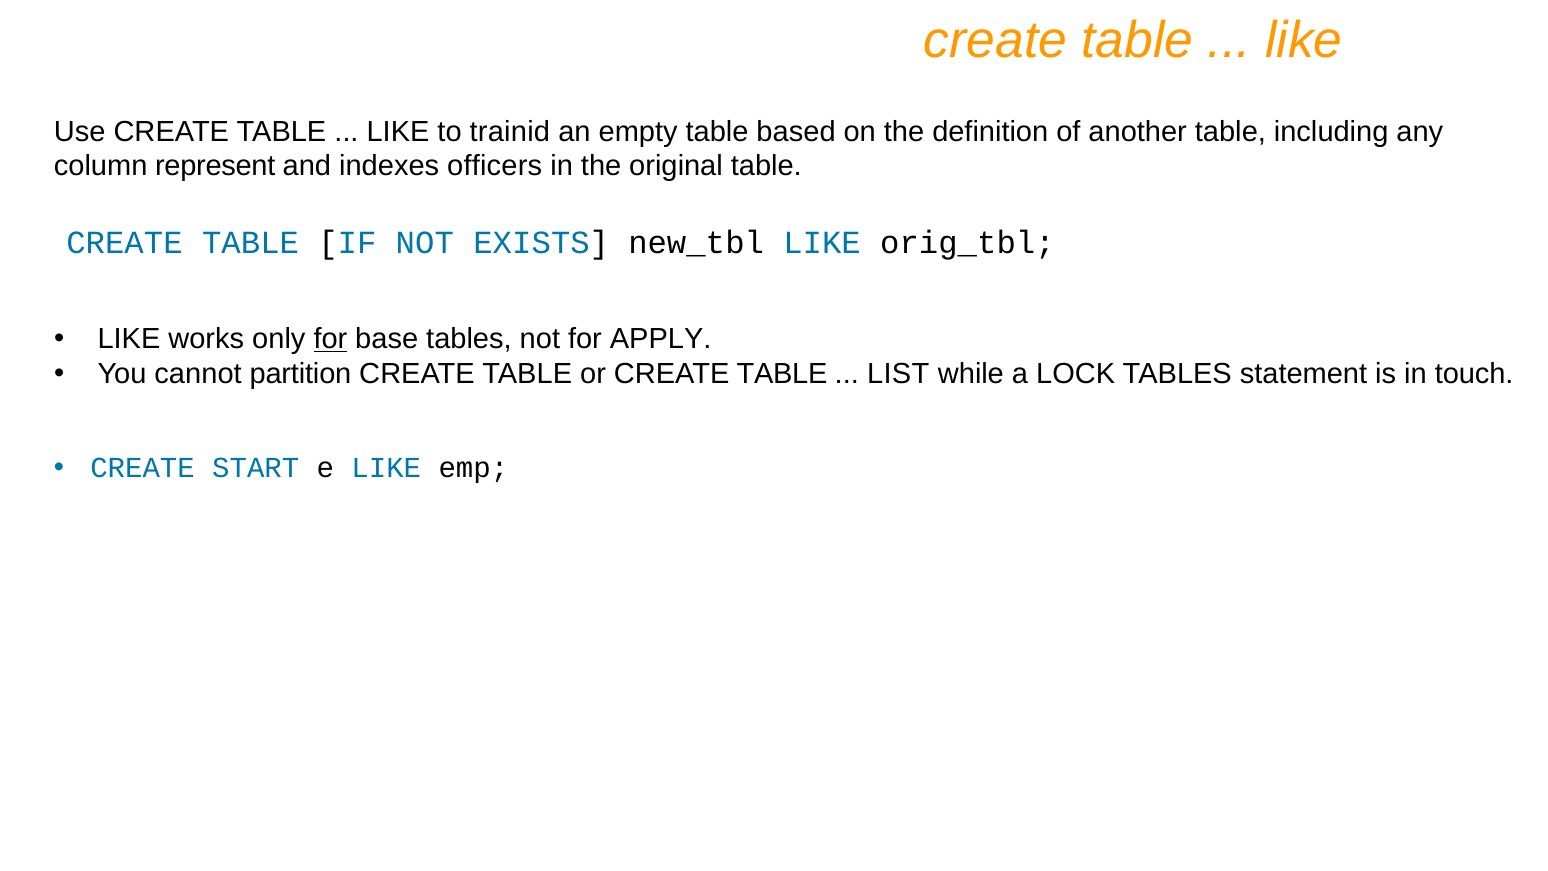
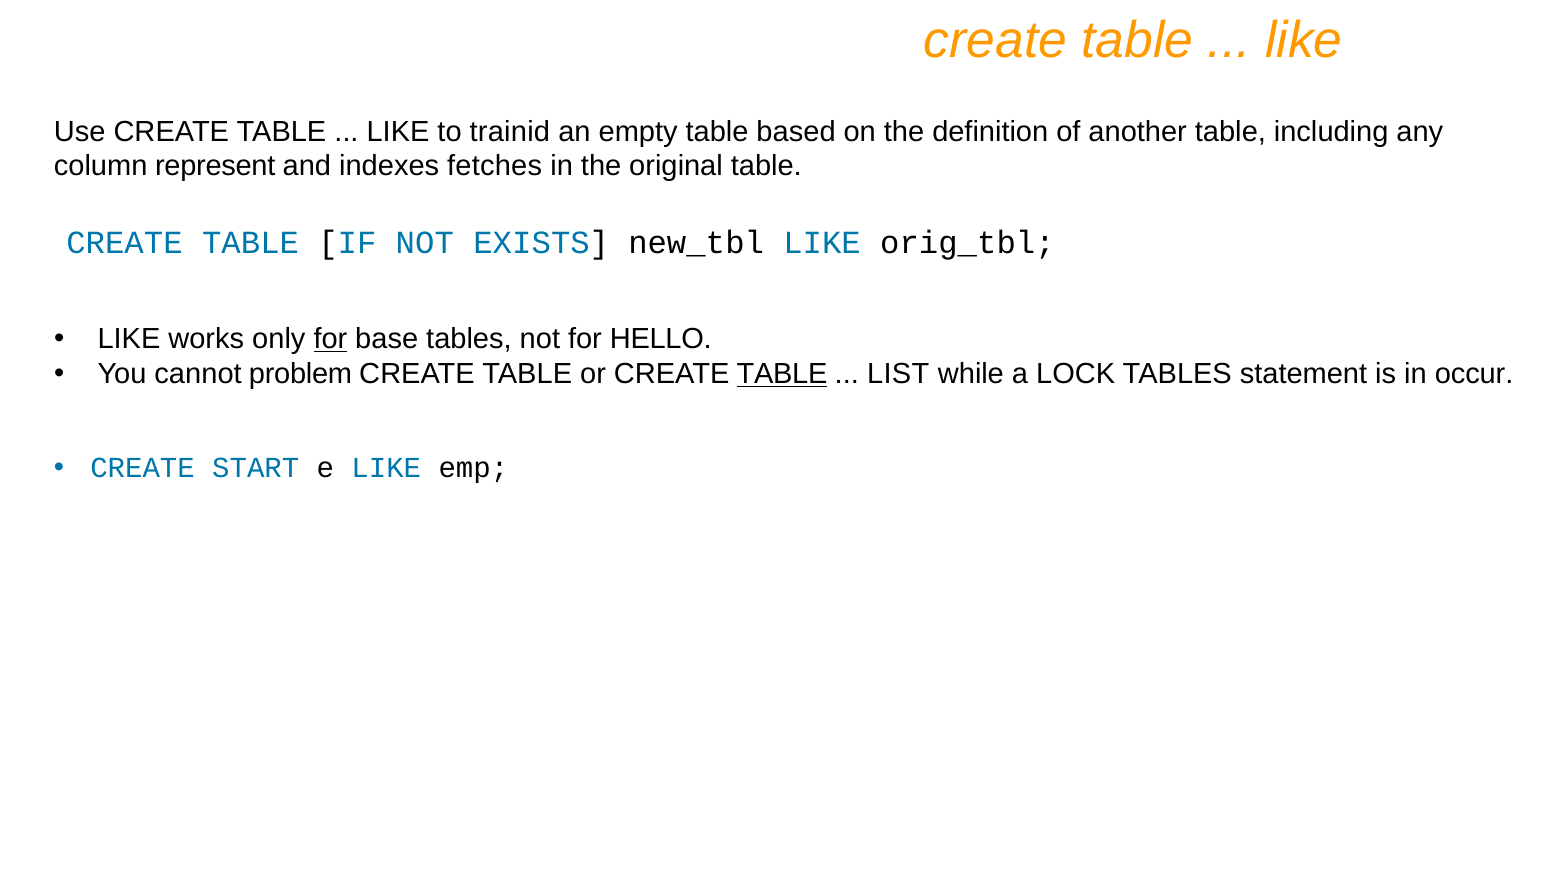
officers: officers -> fetches (495, 166)
APPLY: APPLY -> HELLO (661, 339)
partition: partition -> problem (301, 374)
TABLE underline: none -> present (782, 374)
touch: touch -> occur (1474, 374)
